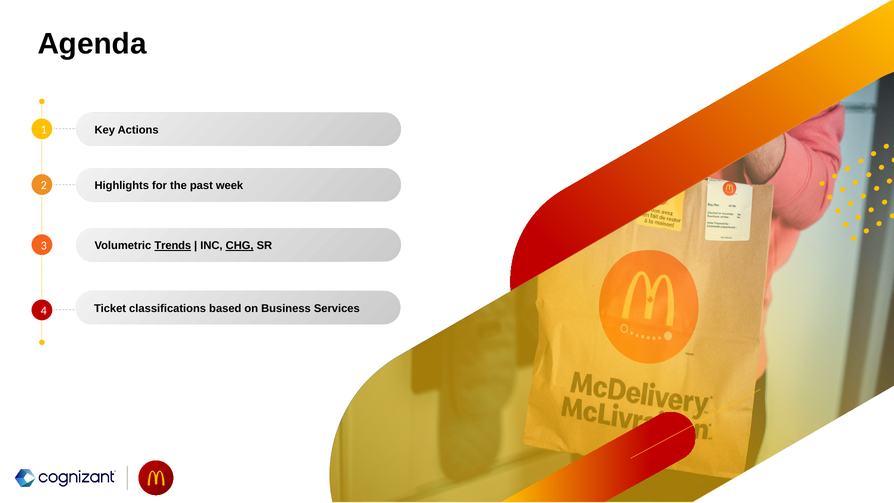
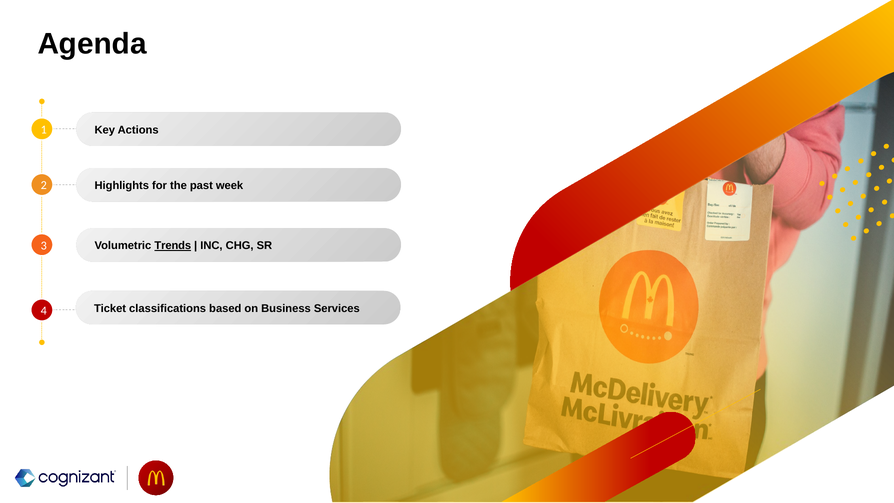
CHG underline: present -> none (240, 246)
